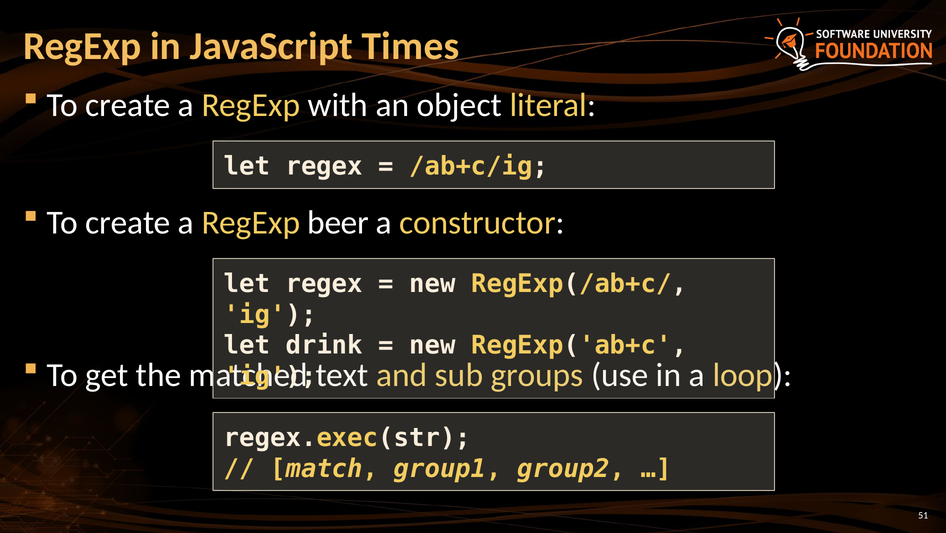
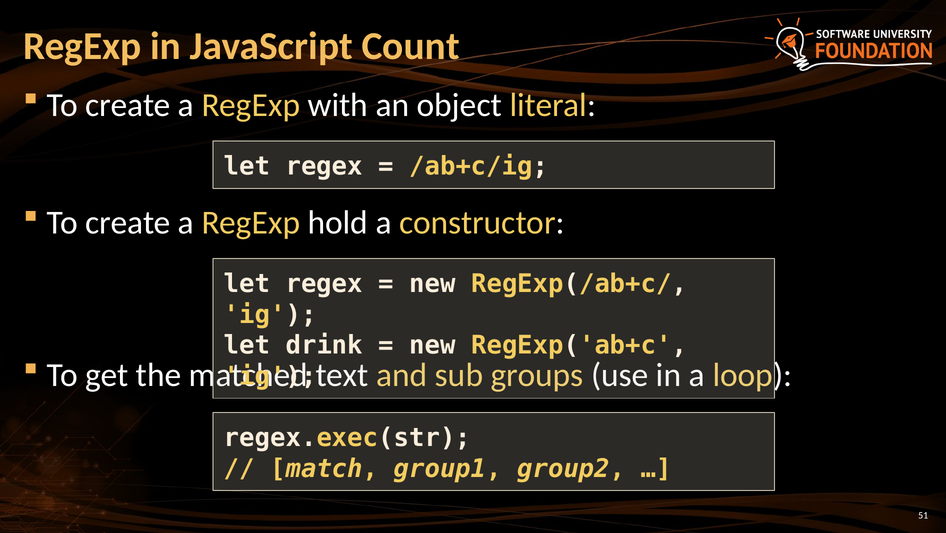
Times: Times -> Count (411, 46)
beer: beer -> hold (338, 222)
